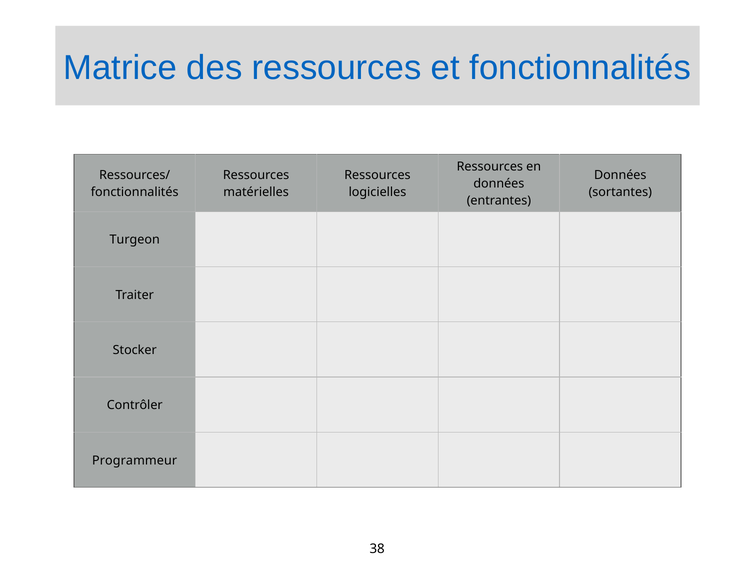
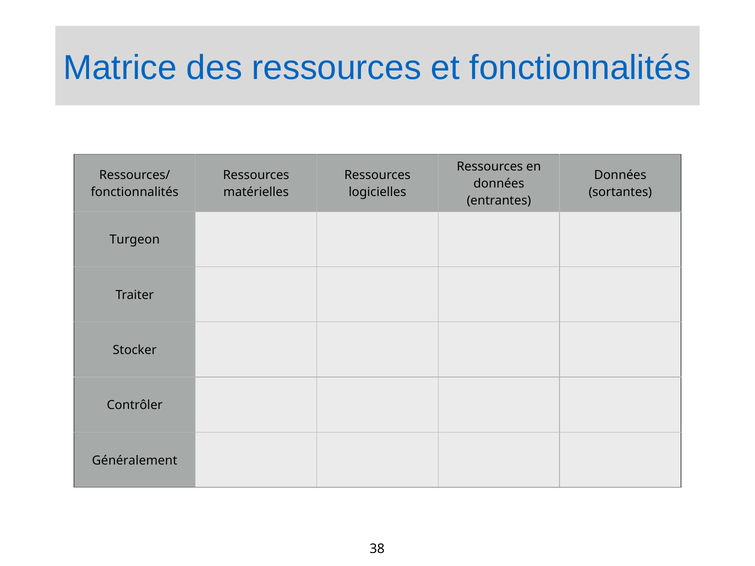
Programmeur: Programmeur -> Généralement (135, 461)
